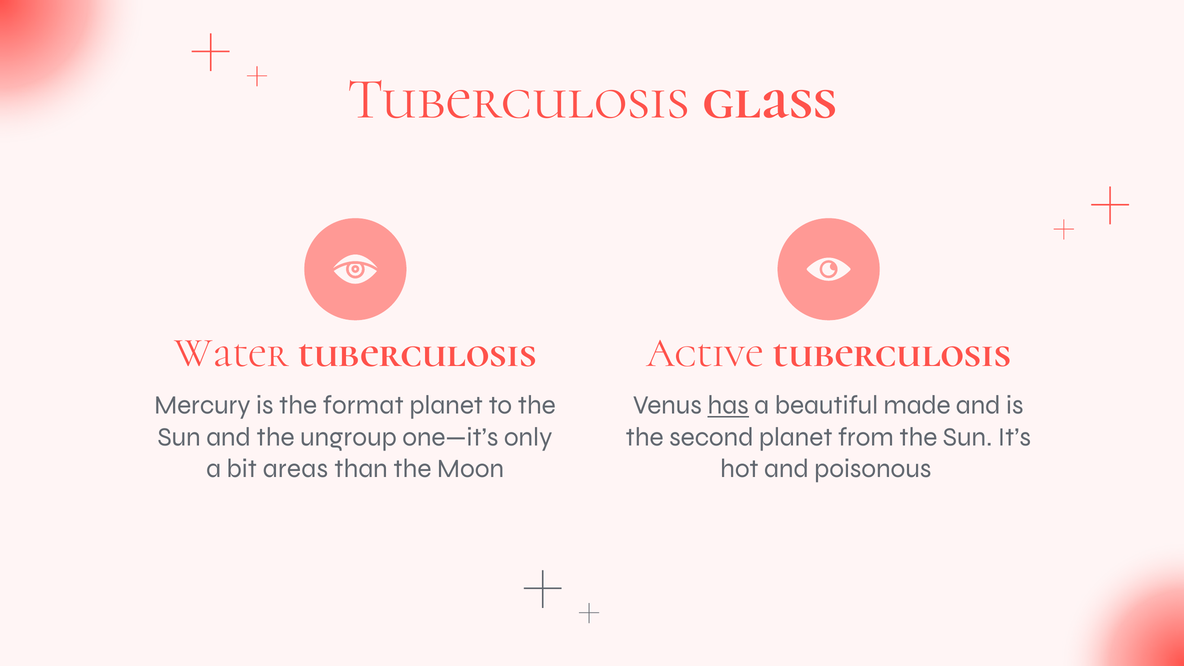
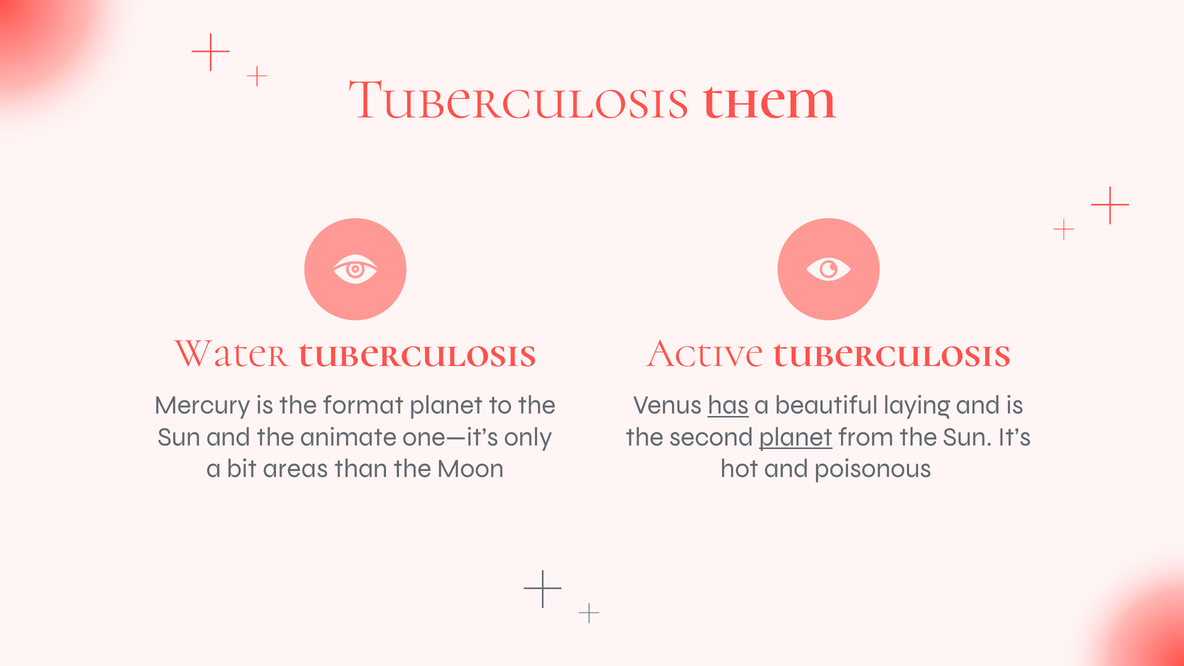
glass: glass -> them (770, 99)
made: made -> laying (917, 405)
ungroup: ungroup -> animate (348, 437)
planet underline: none -> present (796, 437)
